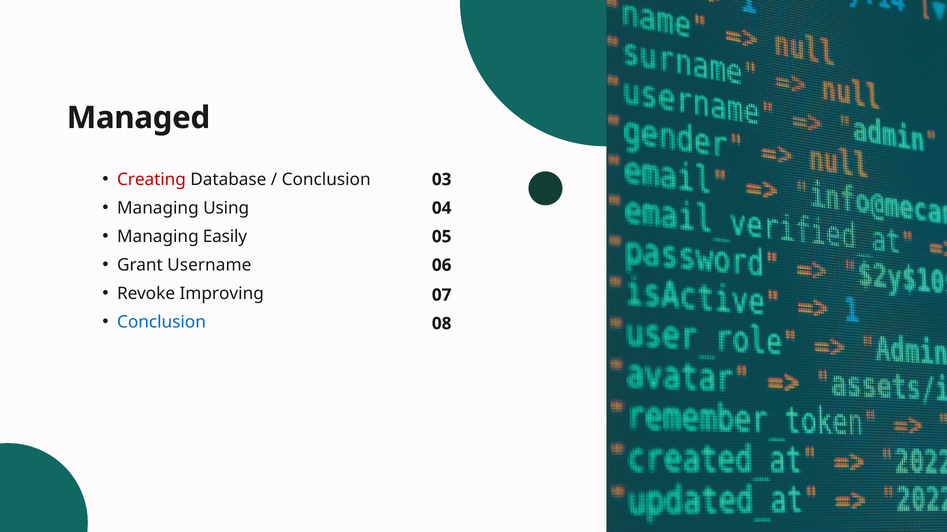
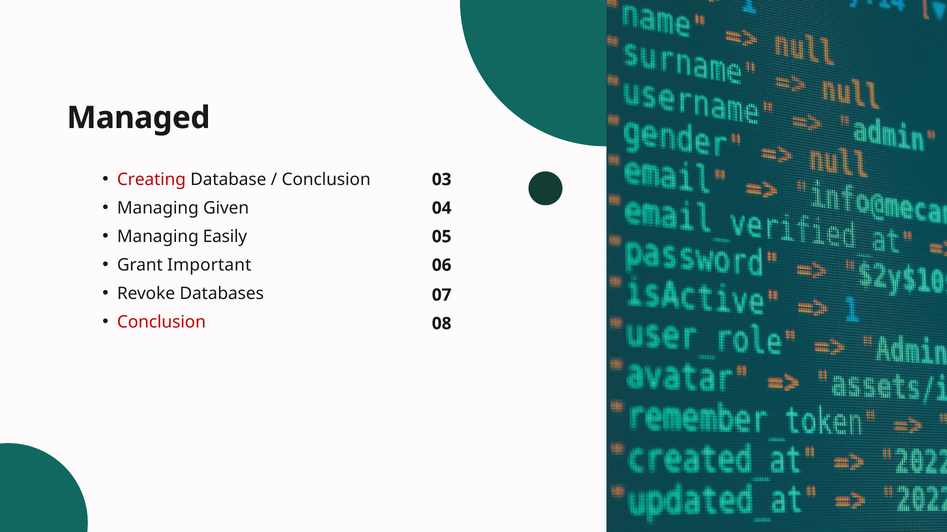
Using: Using -> Given (226, 208)
Username: Username -> Important (209, 265)
Improving: Improving -> Databases (222, 294)
Conclusion colour: blue -> red (161, 323)
